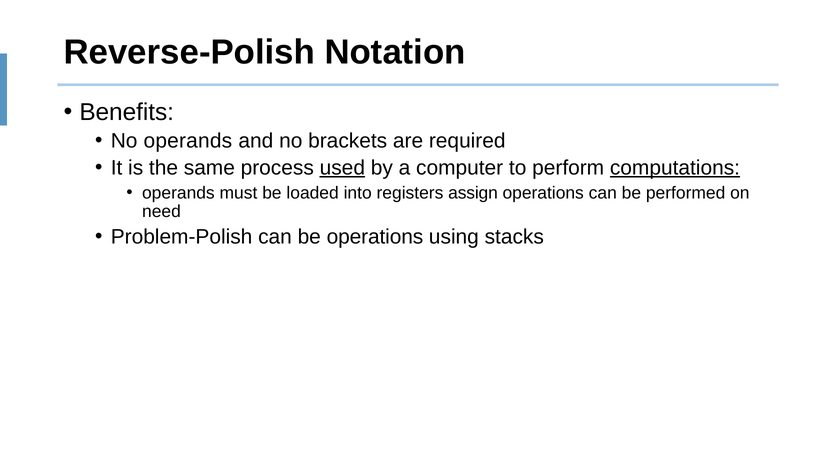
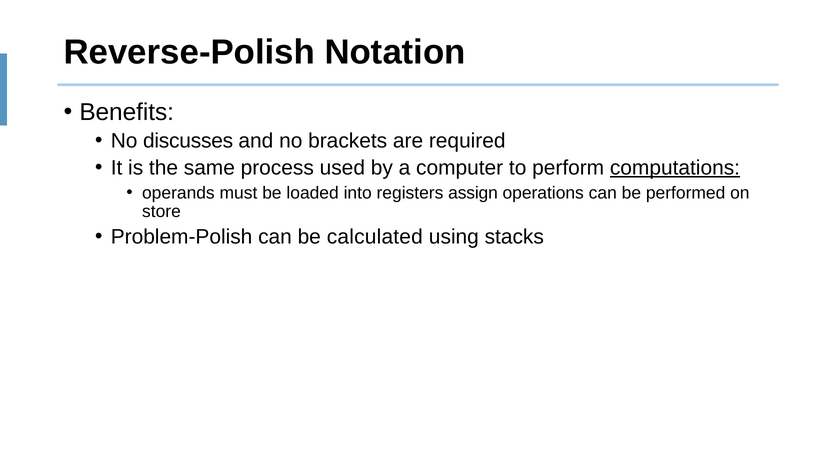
No operands: operands -> discusses (188, 141)
used underline: present -> none (342, 168)
need: need -> store (161, 212)
be operations: operations -> calculated (375, 237)
